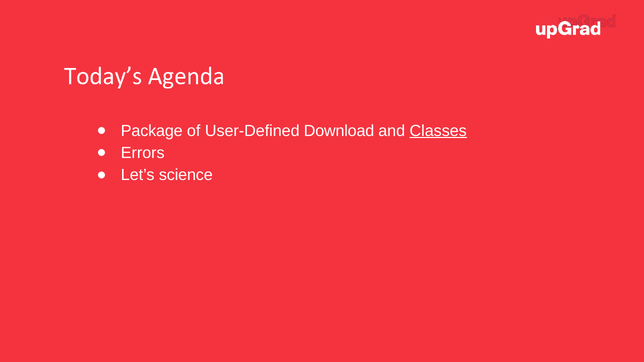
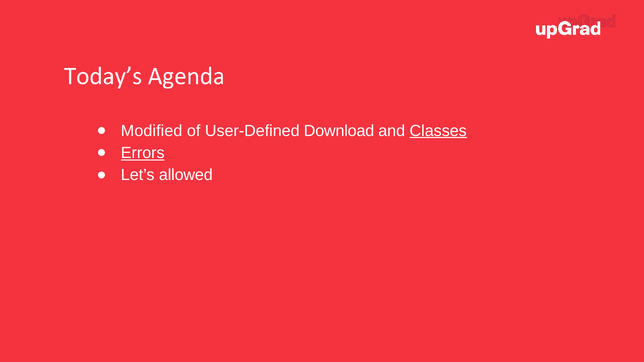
Package: Package -> Modified (152, 131)
Errors underline: none -> present (143, 153)
science: science -> allowed (186, 175)
